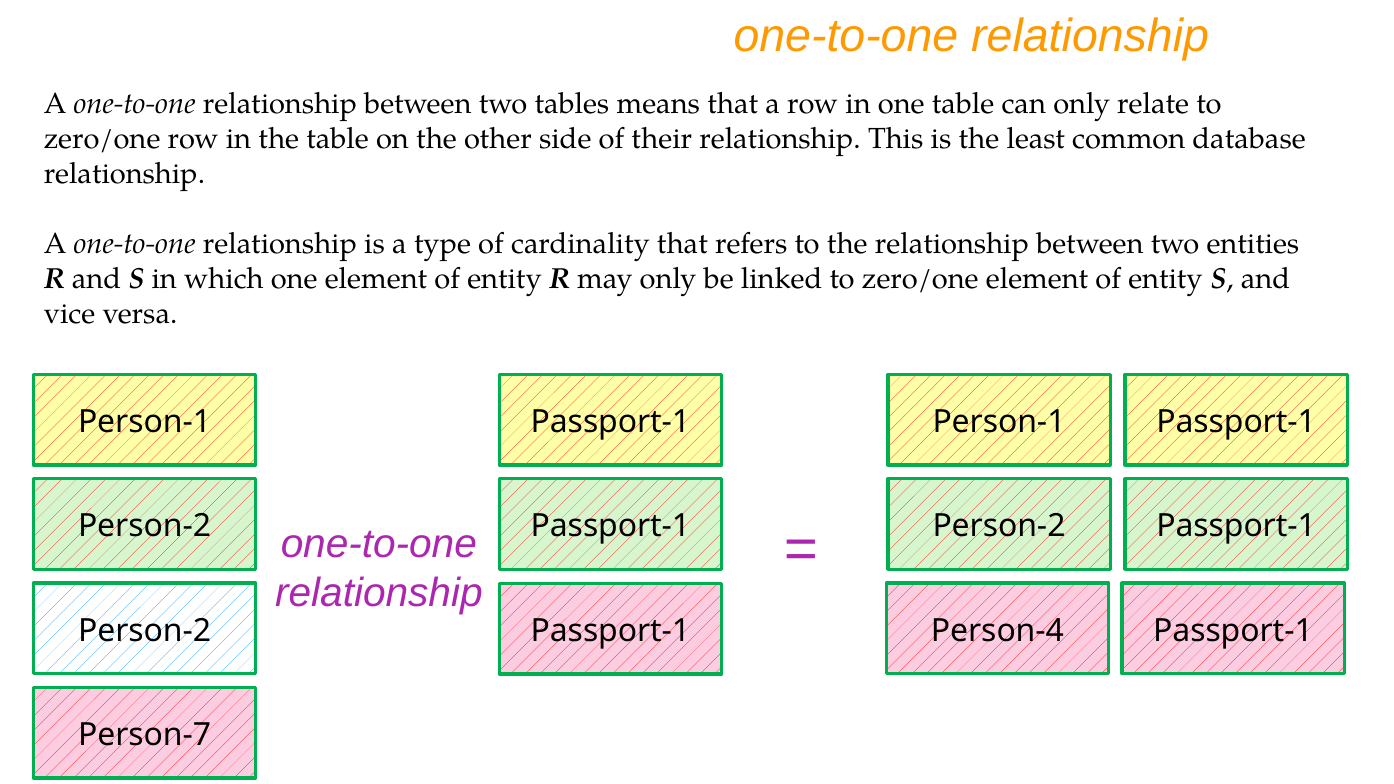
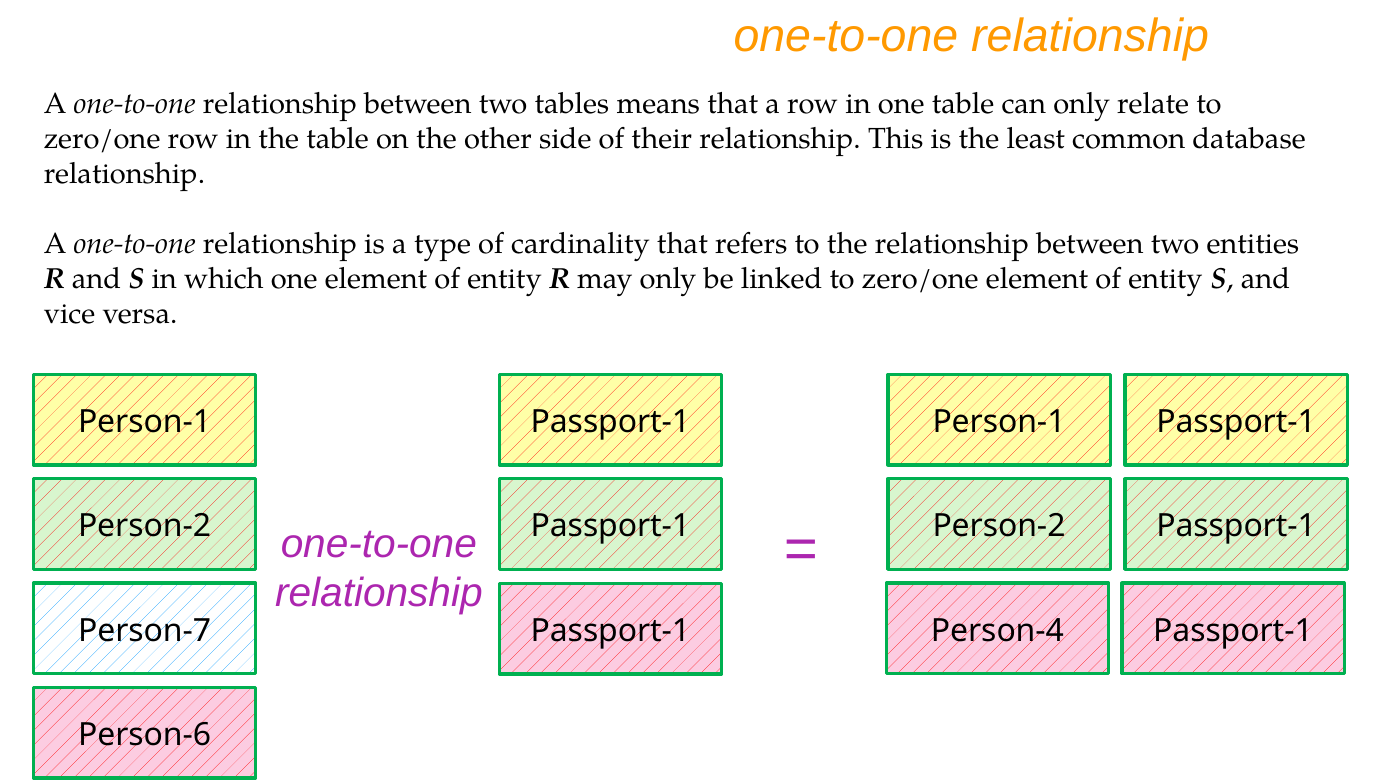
Person-2: Person-2 -> Person-7 (145, 631)
Person-7: Person-7 -> Person-6 (145, 735)
